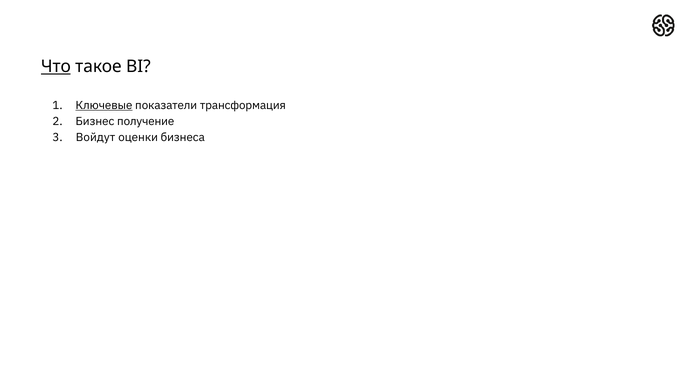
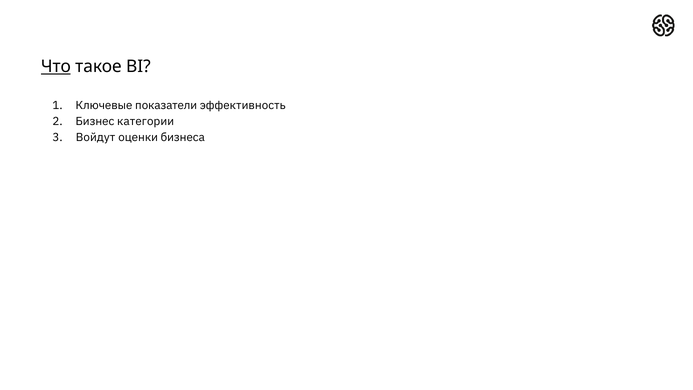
Ключевые underline: present -> none (104, 105)
трансформация: трансформация -> эффективность (243, 105)
получение: получение -> категории (146, 121)
